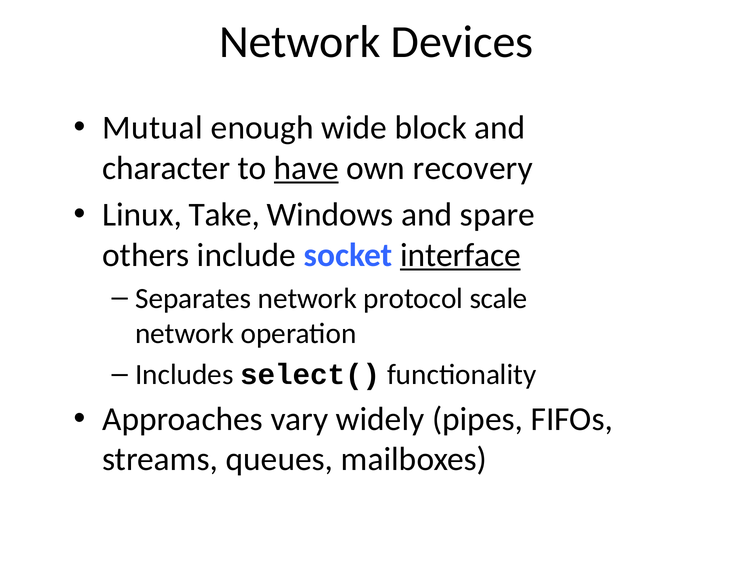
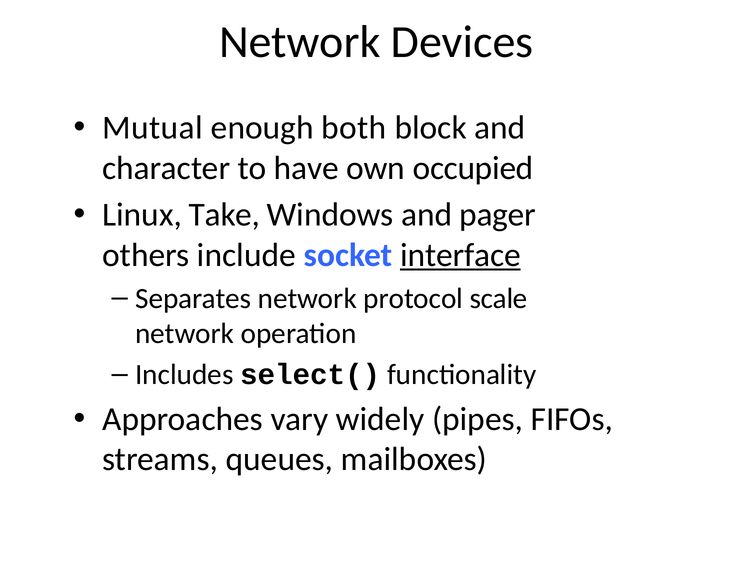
wide: wide -> both (354, 128)
have underline: present -> none (306, 168)
recovery: recovery -> occupied (473, 168)
spare: spare -> pager (498, 215)
